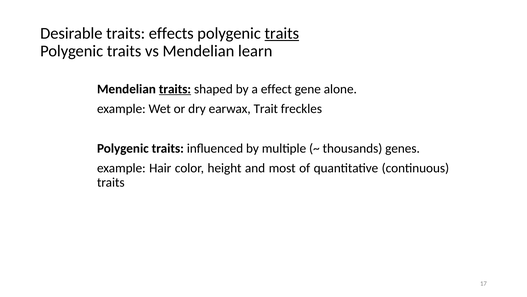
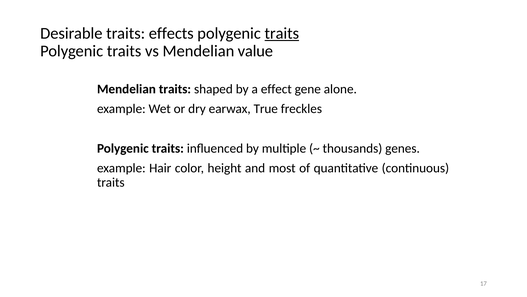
learn: learn -> value (255, 51)
traits underline: present -> none (175, 89)
Trait: Trait -> True (266, 109)
